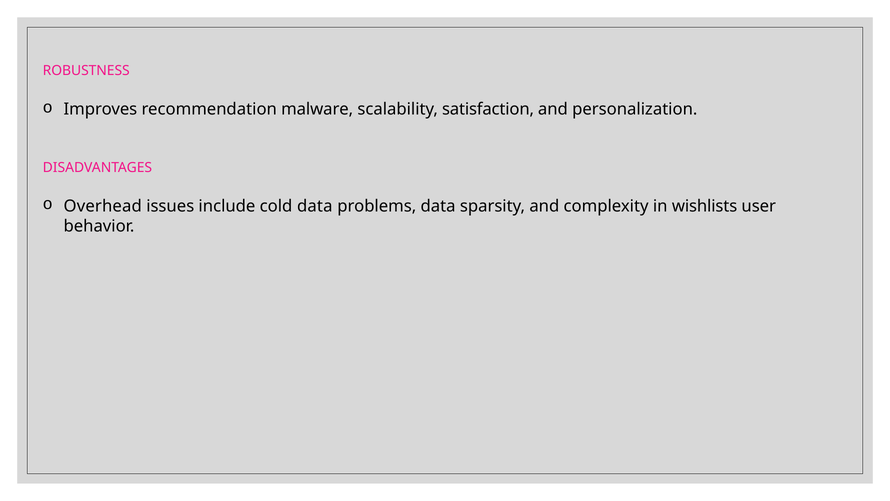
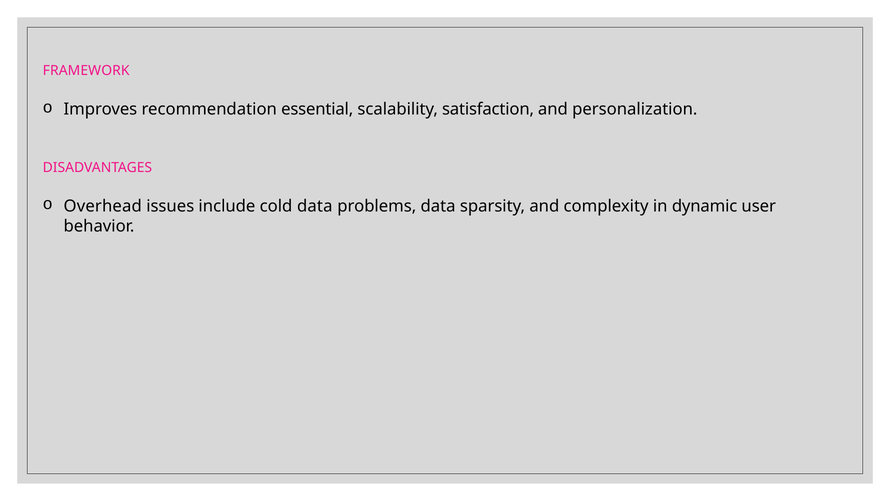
ROBUSTNESS: ROBUSTNESS -> FRAMEWORK (86, 71)
malware: malware -> essential (317, 109)
wishlists: wishlists -> dynamic (705, 206)
